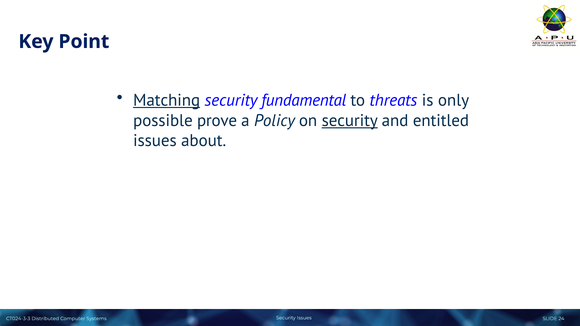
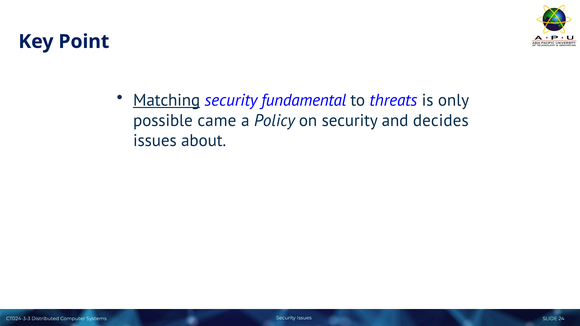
prove: prove -> came (217, 121)
security underline: present -> none (350, 121)
entitled: entitled -> decides (441, 121)
